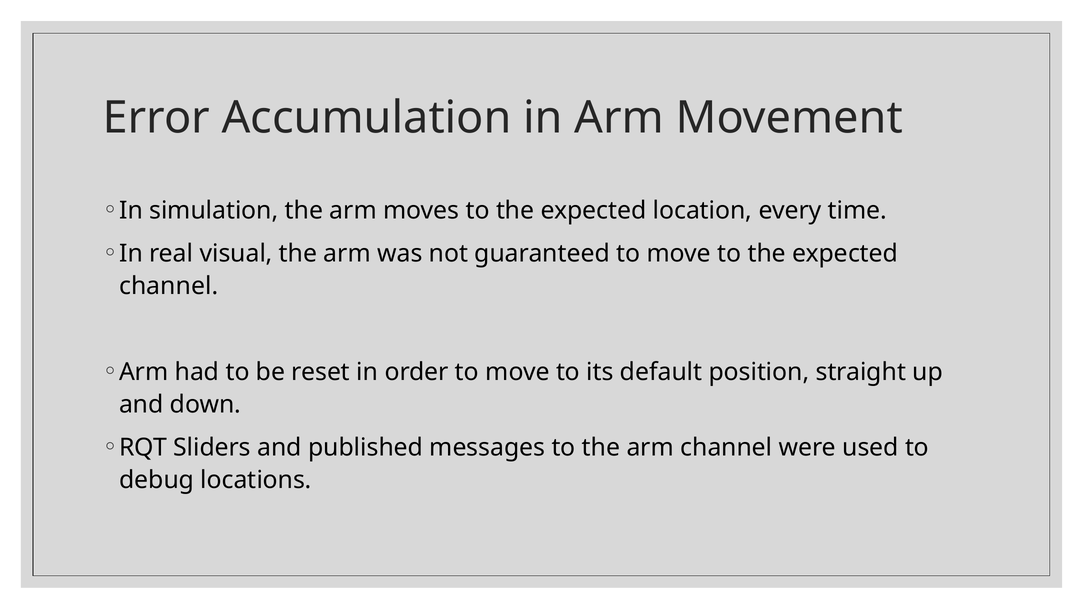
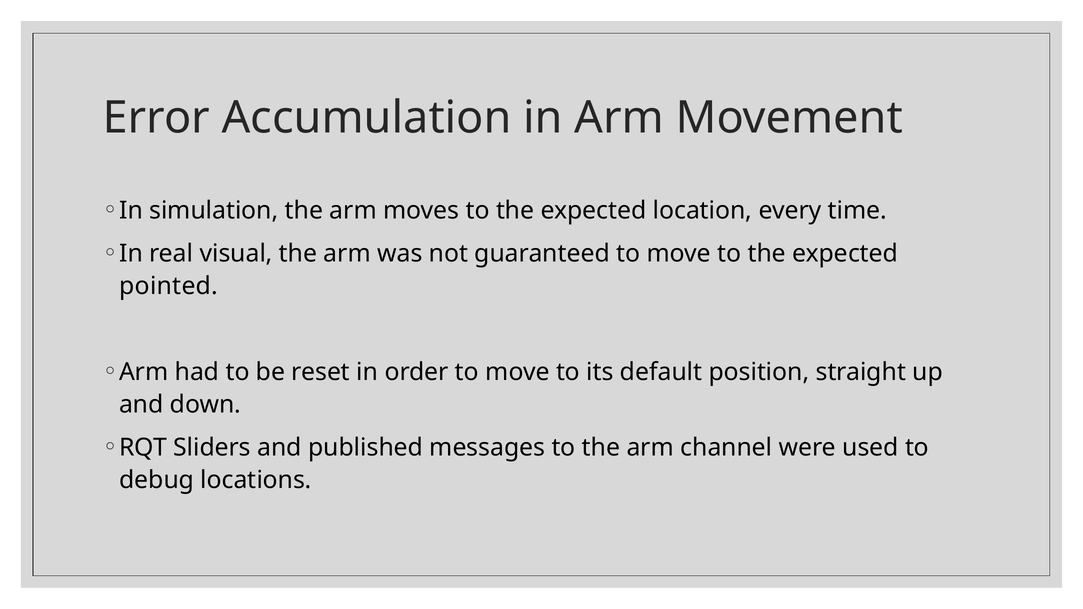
channel: channel -> pointed (169, 286)
